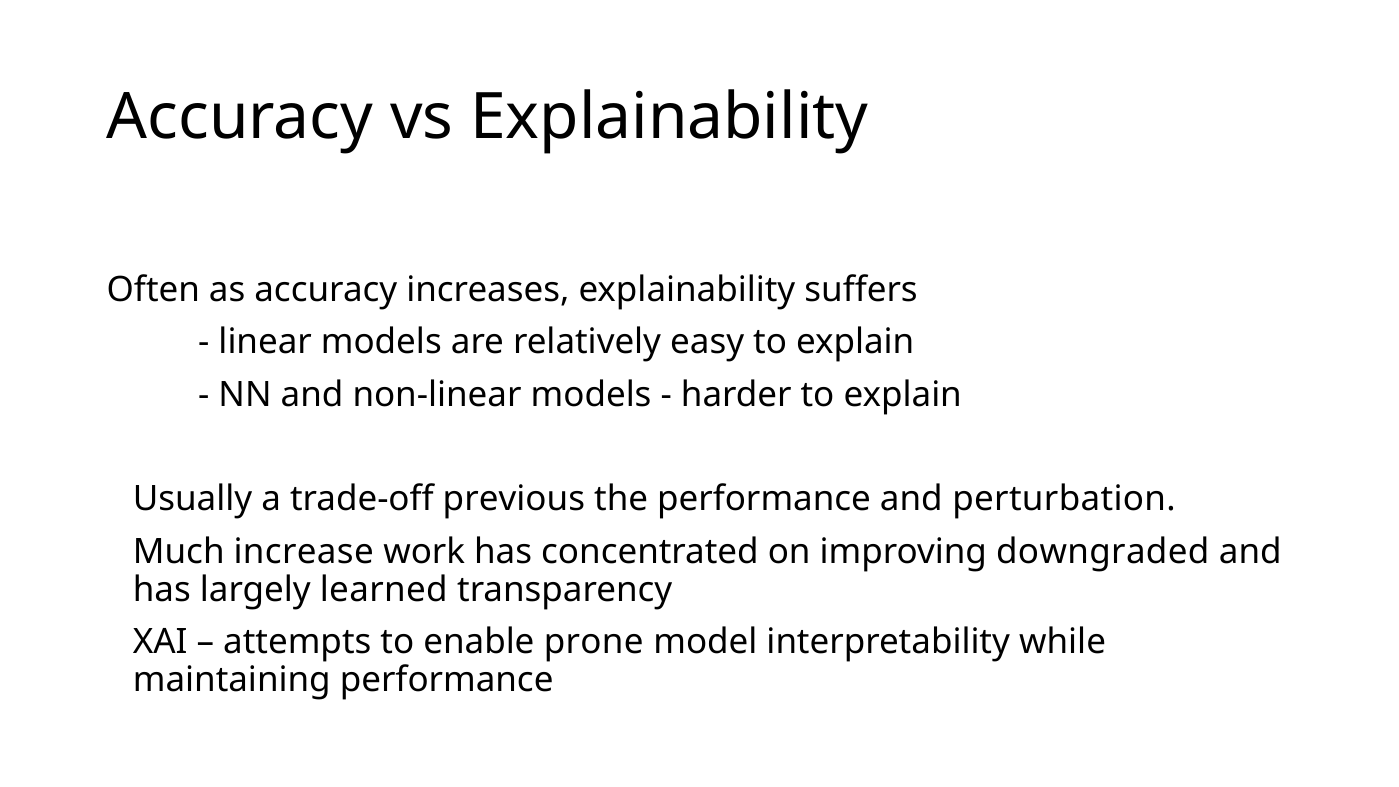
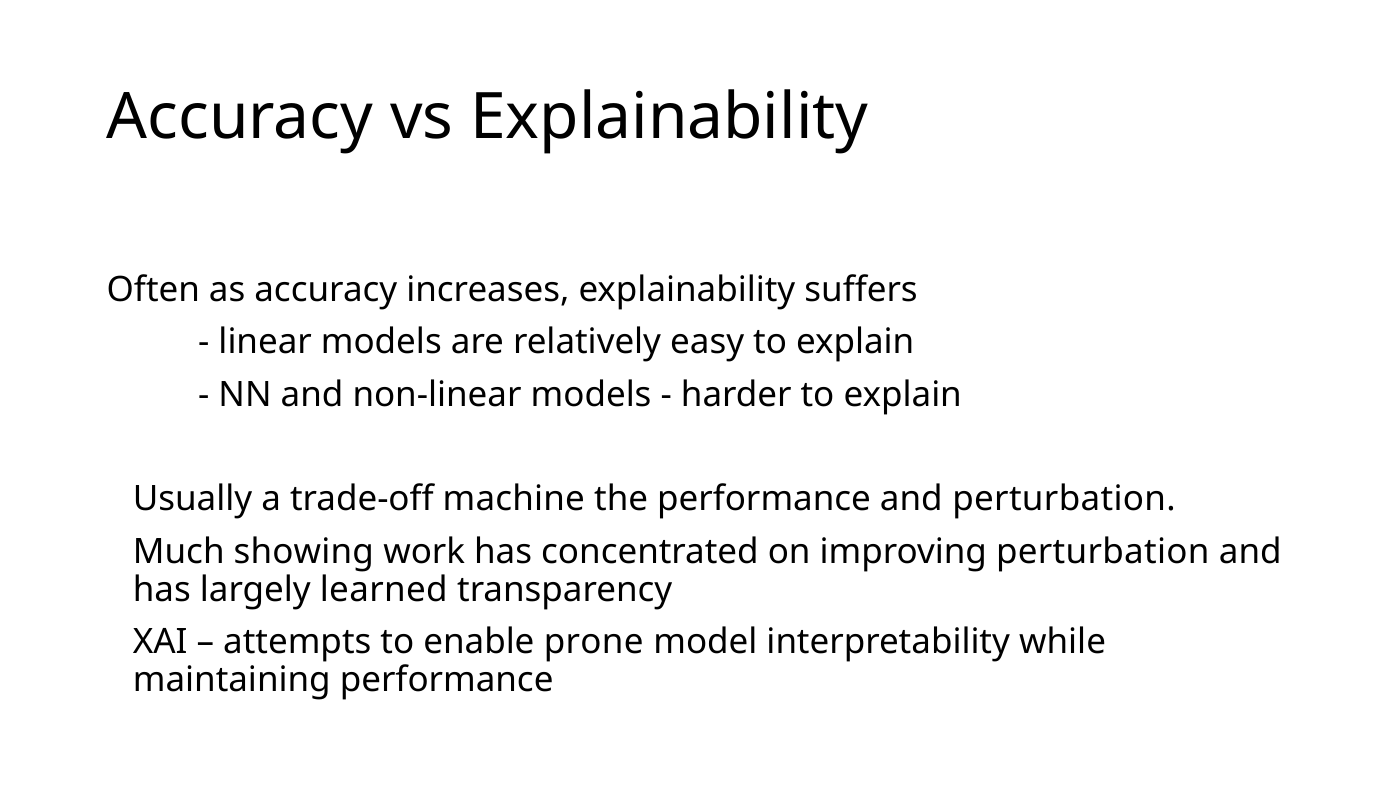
previous: previous -> machine (514, 499)
increase: increase -> showing (304, 552)
improving downgraded: downgraded -> perturbation (1103, 552)
